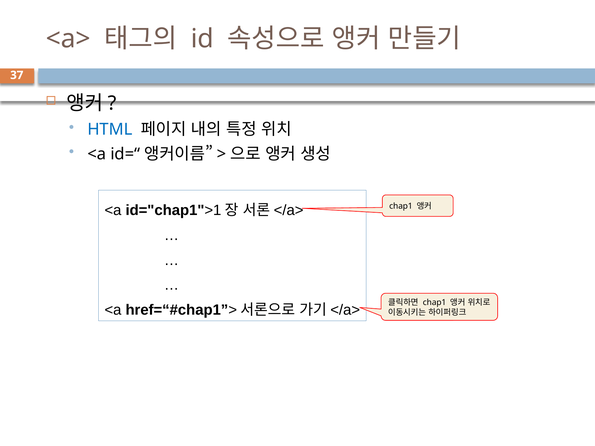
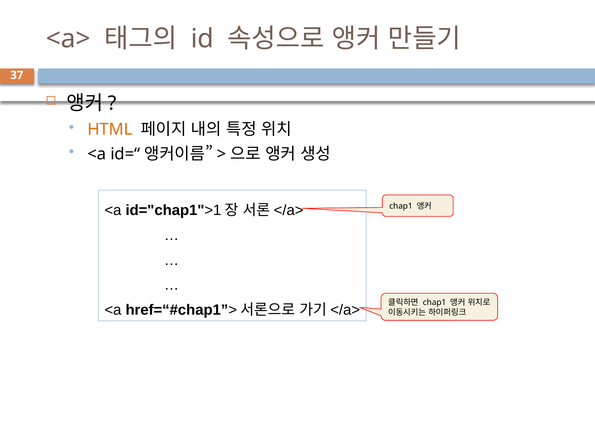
HTML colour: blue -> orange (110, 130)
